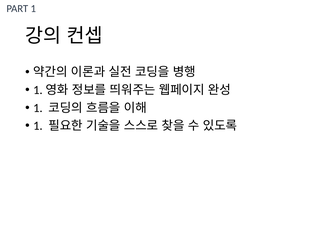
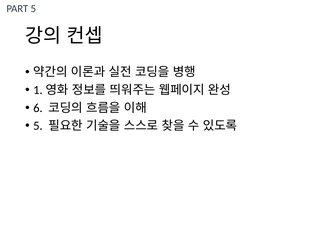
PART 1: 1 -> 5 (33, 9)
1: 1 -> 6 (38, 108)
1: 1 -> 5 (38, 126)
